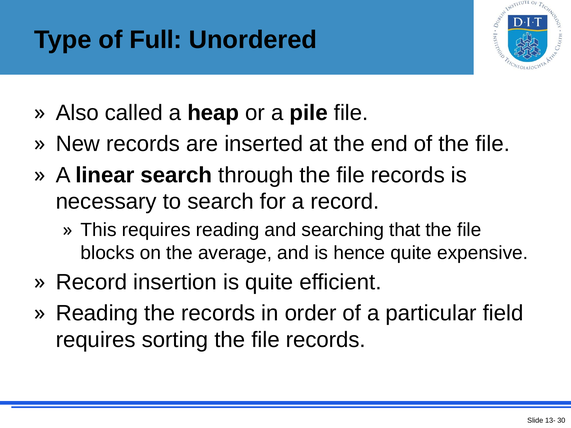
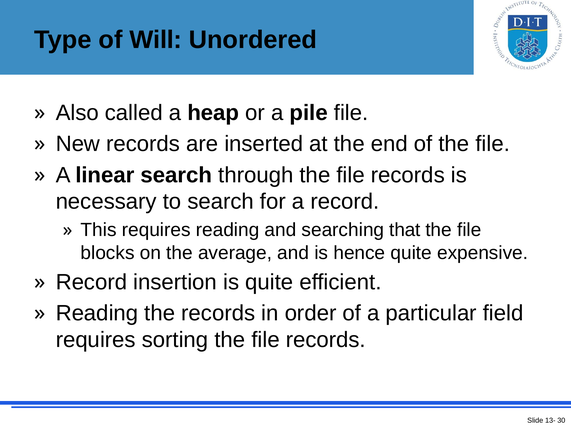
Full: Full -> Will (156, 40)
